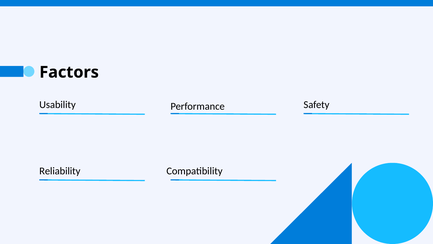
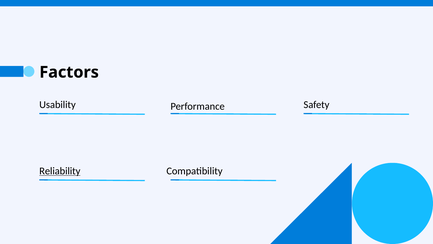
Reliability underline: none -> present (60, 171)
